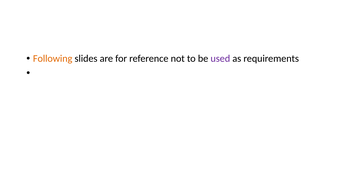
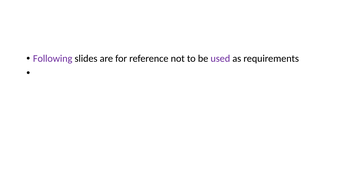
Following colour: orange -> purple (53, 59)
